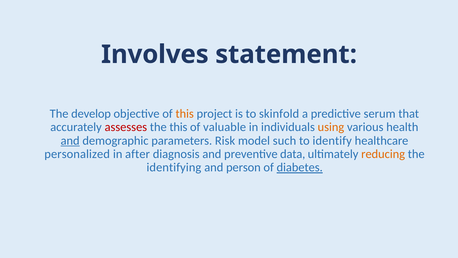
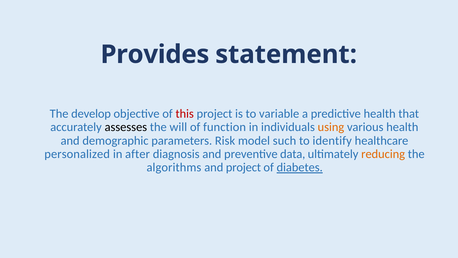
Involves: Involves -> Provides (155, 54)
this colour: orange -> red (185, 114)
skinfold: skinfold -> variable (279, 114)
predictive serum: serum -> health (380, 114)
assesses colour: red -> black (126, 127)
the this: this -> will (178, 127)
valuable: valuable -> function (225, 127)
and underline: present -> none (70, 140)
identifying: identifying -> algorithms (174, 167)
and person: person -> project (243, 167)
